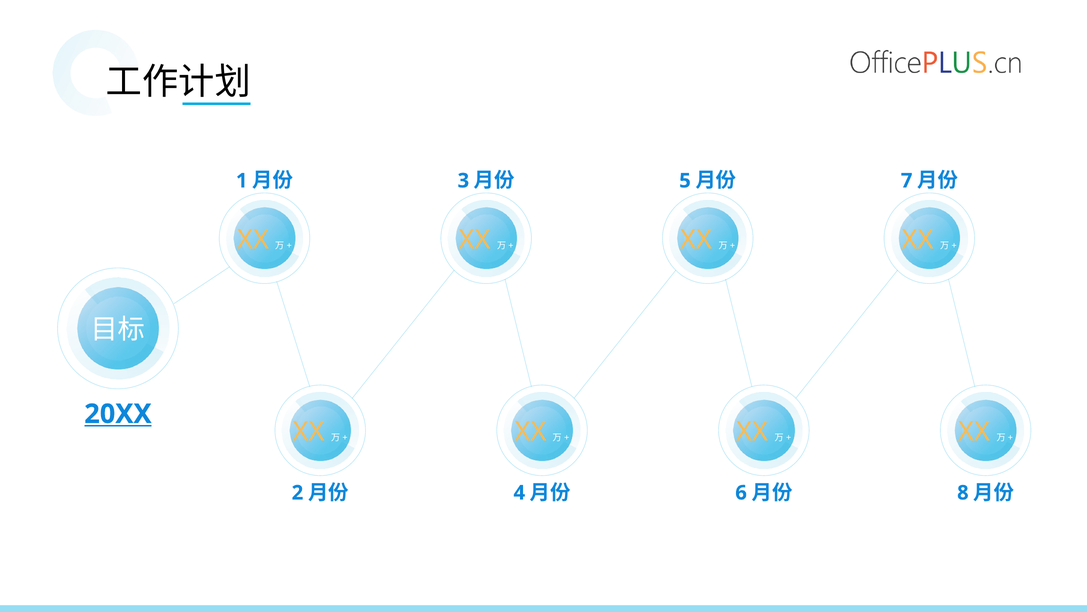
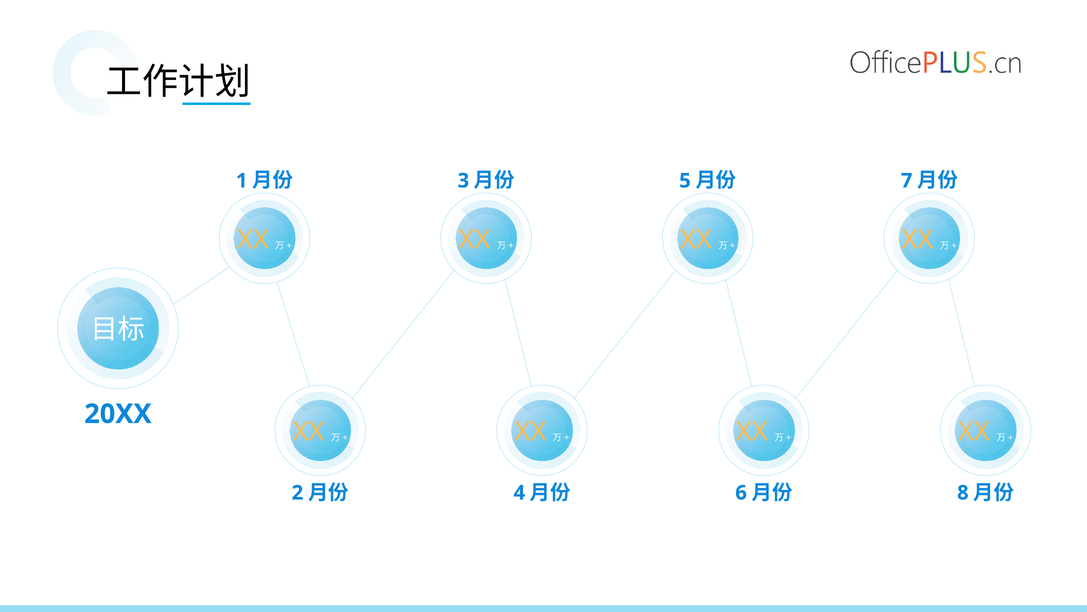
20XX underline: present -> none (118, 414)
